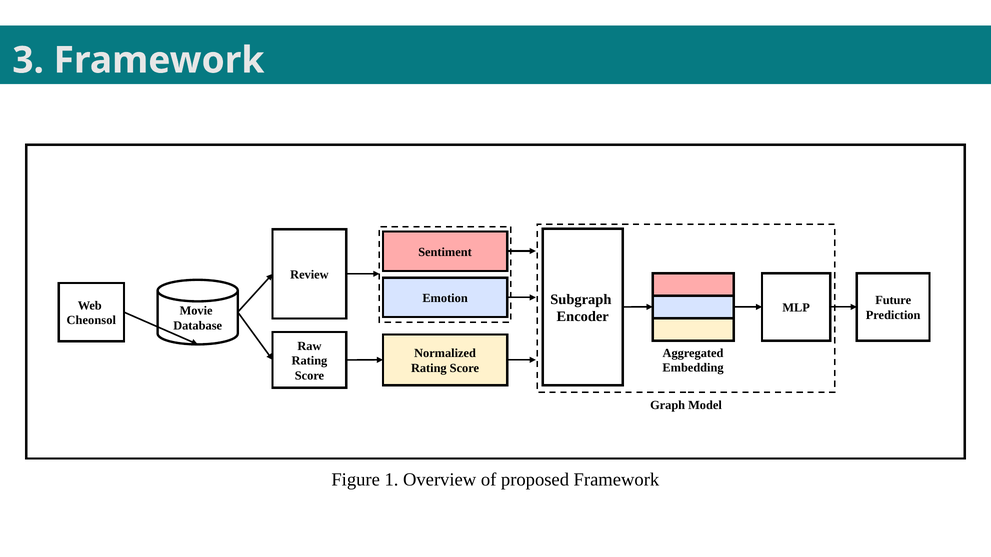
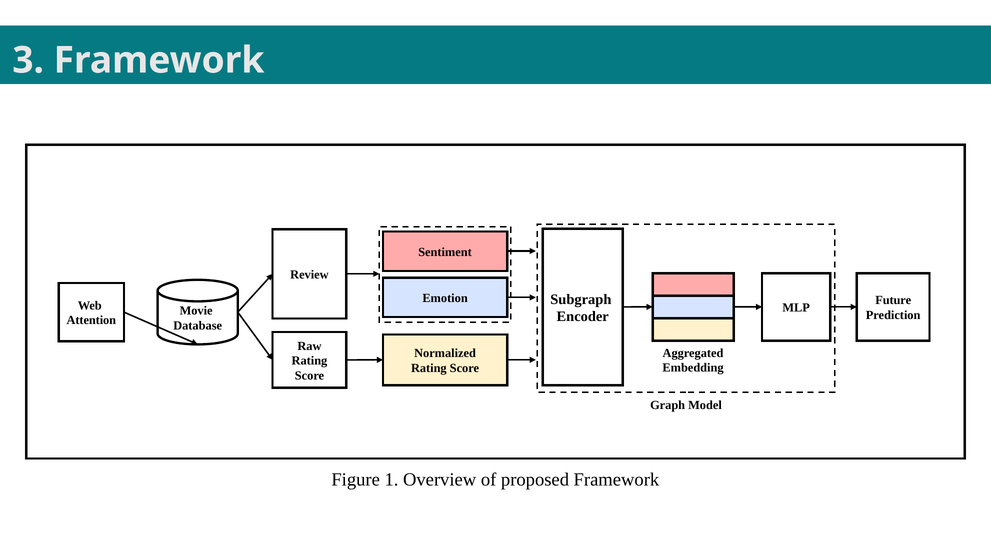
Cheonsol: Cheonsol -> Attention (91, 321)
